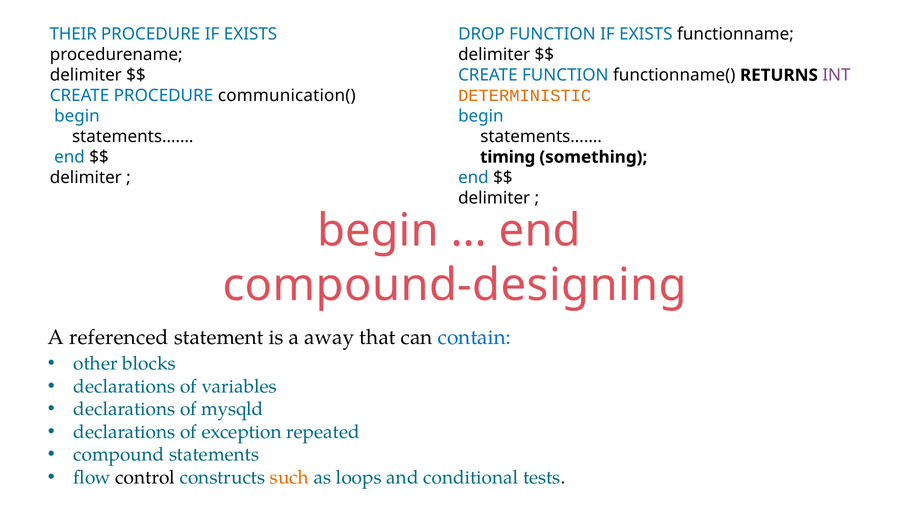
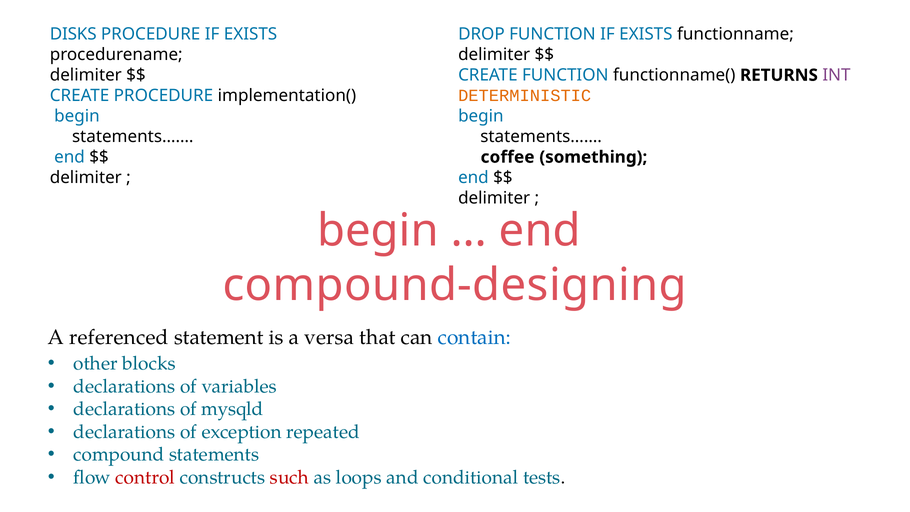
THEIR: THEIR -> DISKS (73, 34)
communication(: communication( -> implementation( (287, 96)
timing: timing -> coffee (508, 157)
away: away -> versa (329, 337)
control colour: black -> red (145, 477)
such colour: orange -> red (289, 477)
